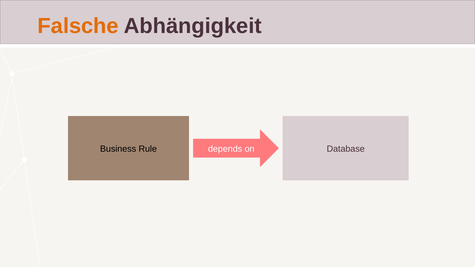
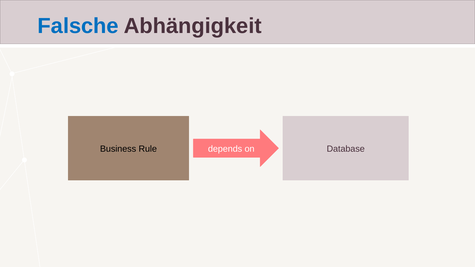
Falsche colour: orange -> blue (78, 26)
